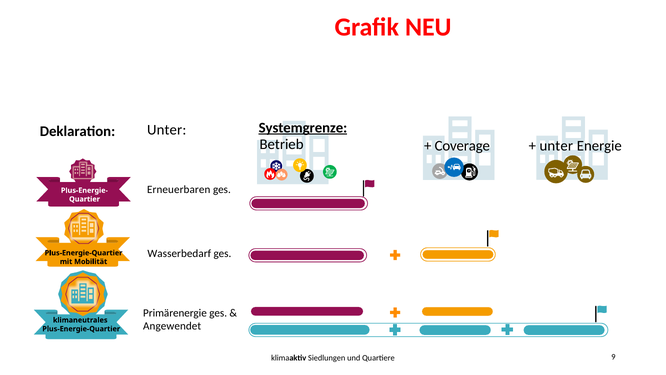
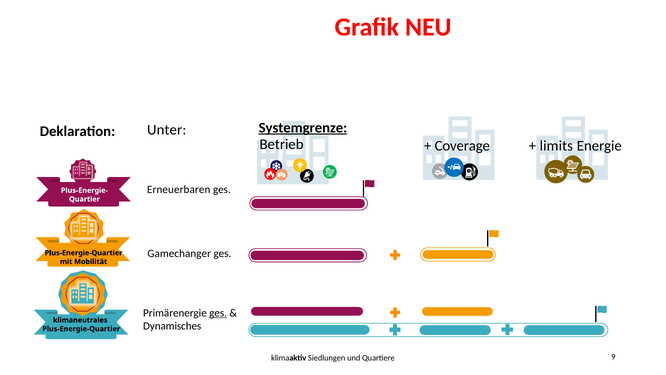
unter: unter -> limits (556, 146)
Wasserbedarf: Wasserbedarf -> Gamechanger (179, 253)
ges underline: none -> present (218, 313)
Angewendet: Angewendet -> Dynamisches (172, 326)
